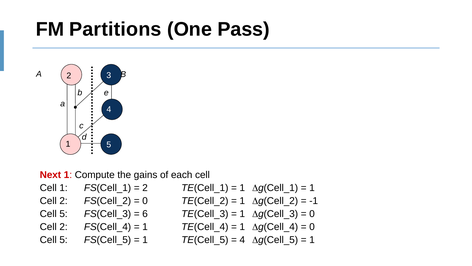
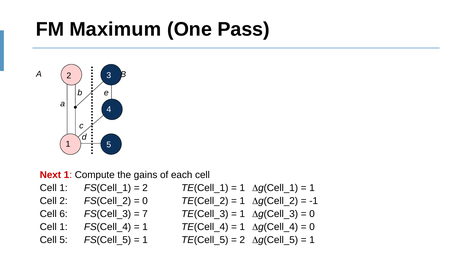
Partitions: Partitions -> Maximum (115, 29)
5: 5 -> 6 (64, 213)
6: 6 -> 7 (145, 213)
2: 2 -> 1 (64, 226)
4: 4 -> 2 (242, 239)
